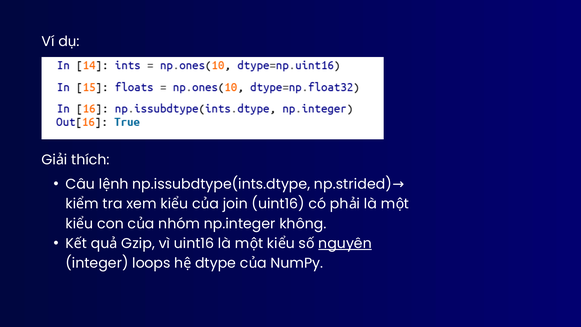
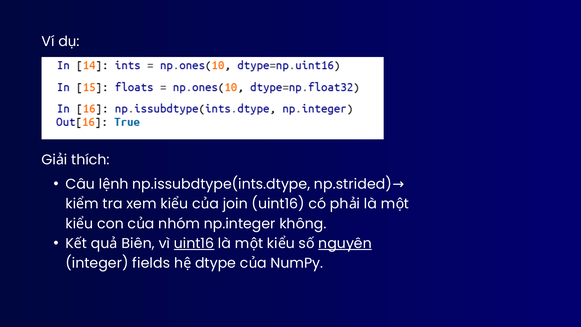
Gzip: Gzip -> Biên (138, 243)
uint16 underline: none -> present (194, 243)
loops: loops -> fields (151, 263)
